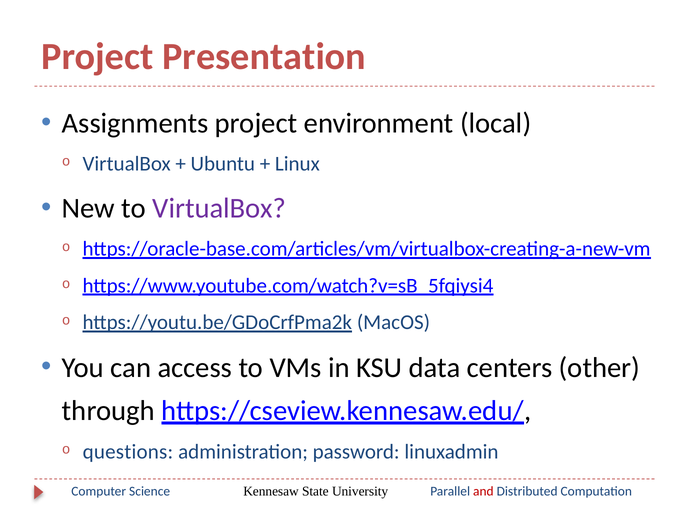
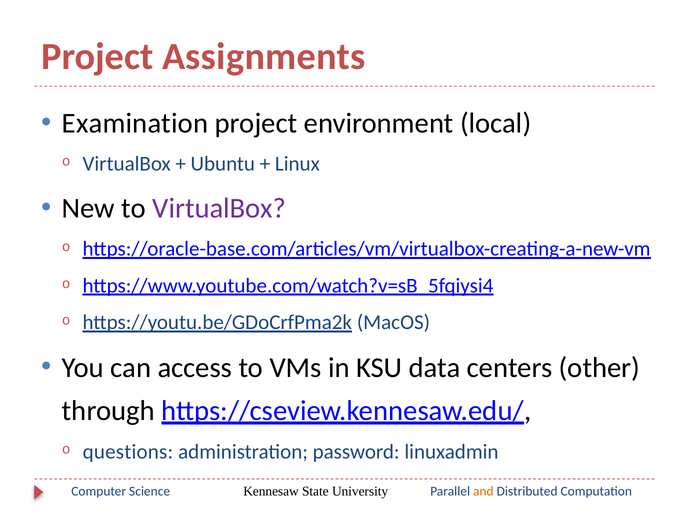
Presentation: Presentation -> Assignments (264, 57)
Assignments: Assignments -> Examination (135, 123)
and colour: red -> orange (483, 491)
